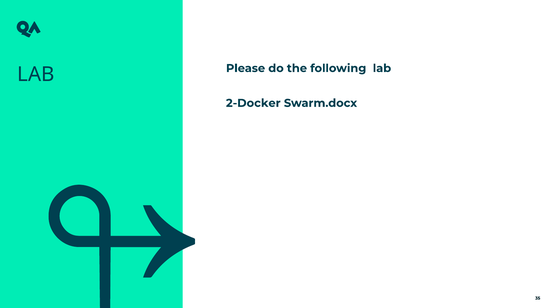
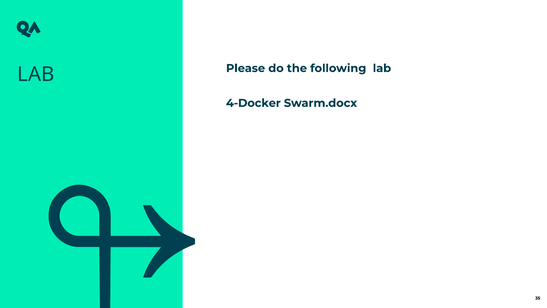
2-Docker: 2-Docker -> 4-Docker (253, 103)
